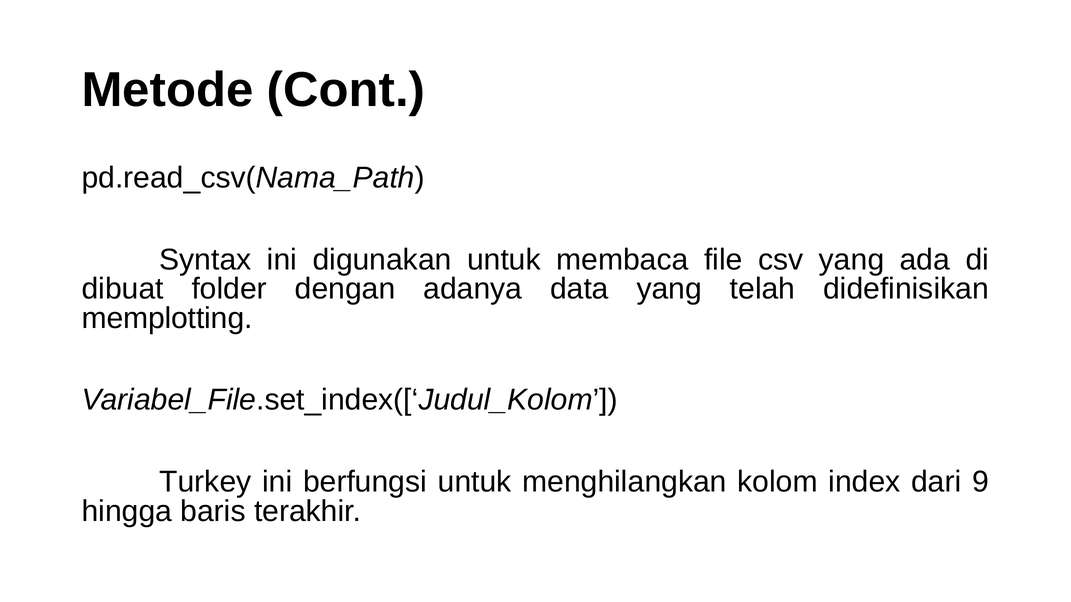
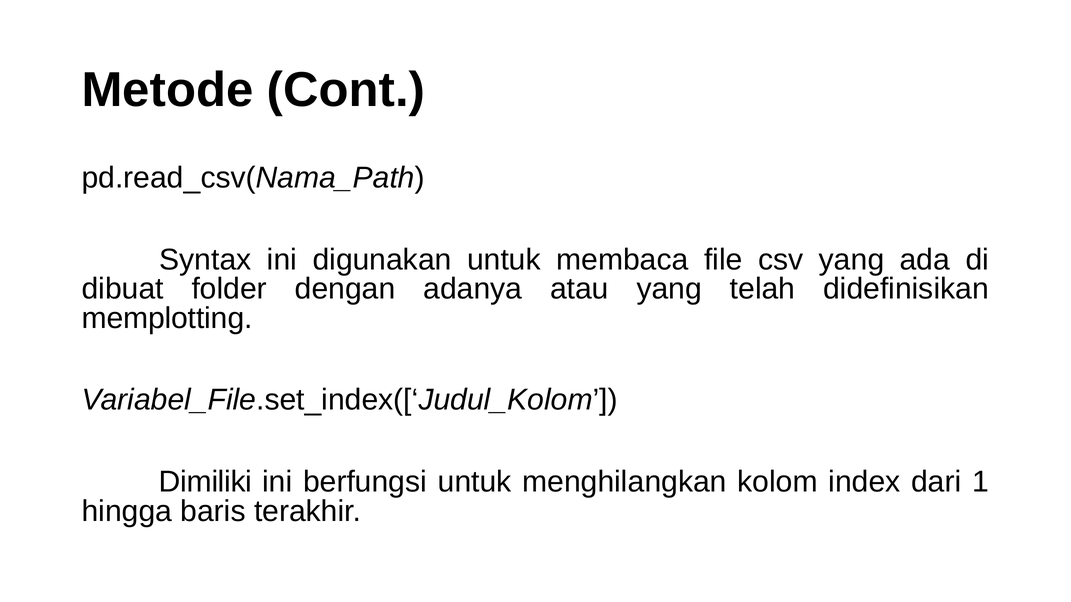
data: data -> atau (579, 289)
Turkey: Turkey -> Dimiliki (206, 482)
9: 9 -> 1 (981, 482)
